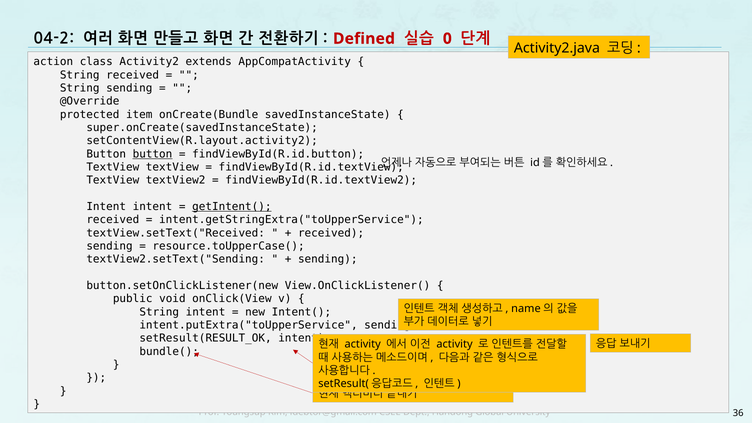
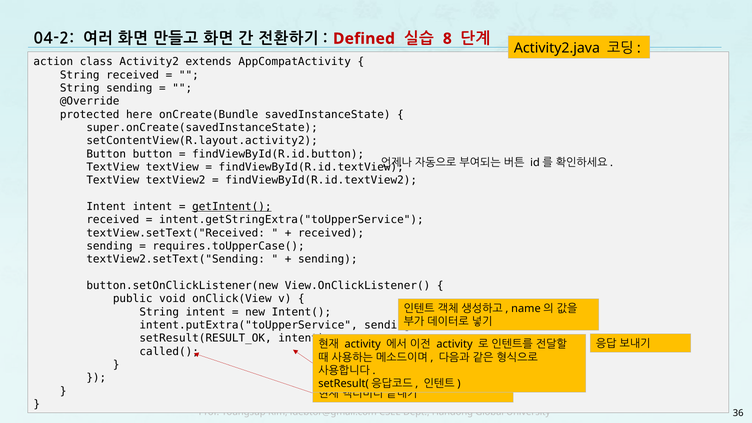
0: 0 -> 8 (447, 39)
item: item -> here (139, 114)
button underline: present -> none (153, 154)
resource.toUpperCase(: resource.toUpperCase( -> requires.toUpperCase( (229, 246)
bundle(: bundle( -> called( (169, 351)
